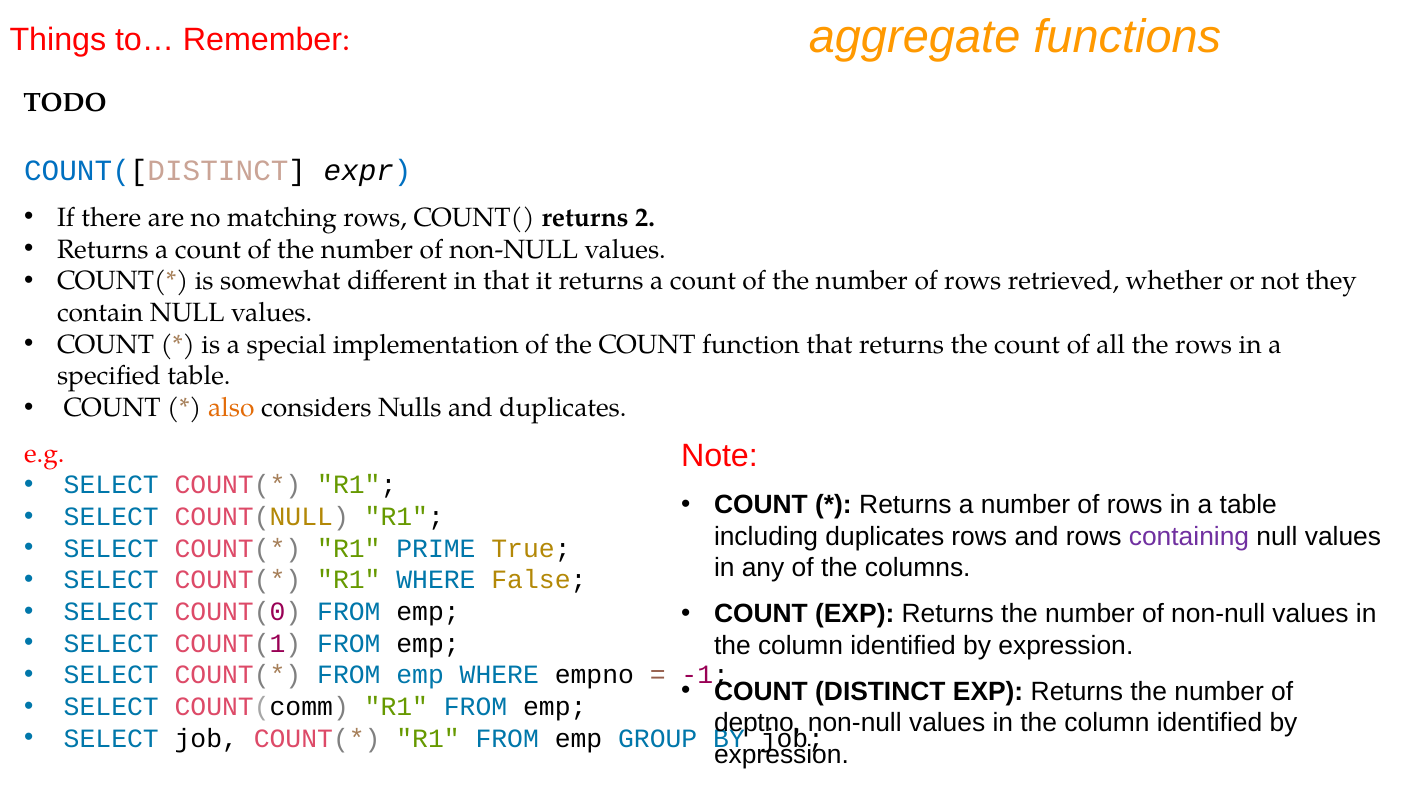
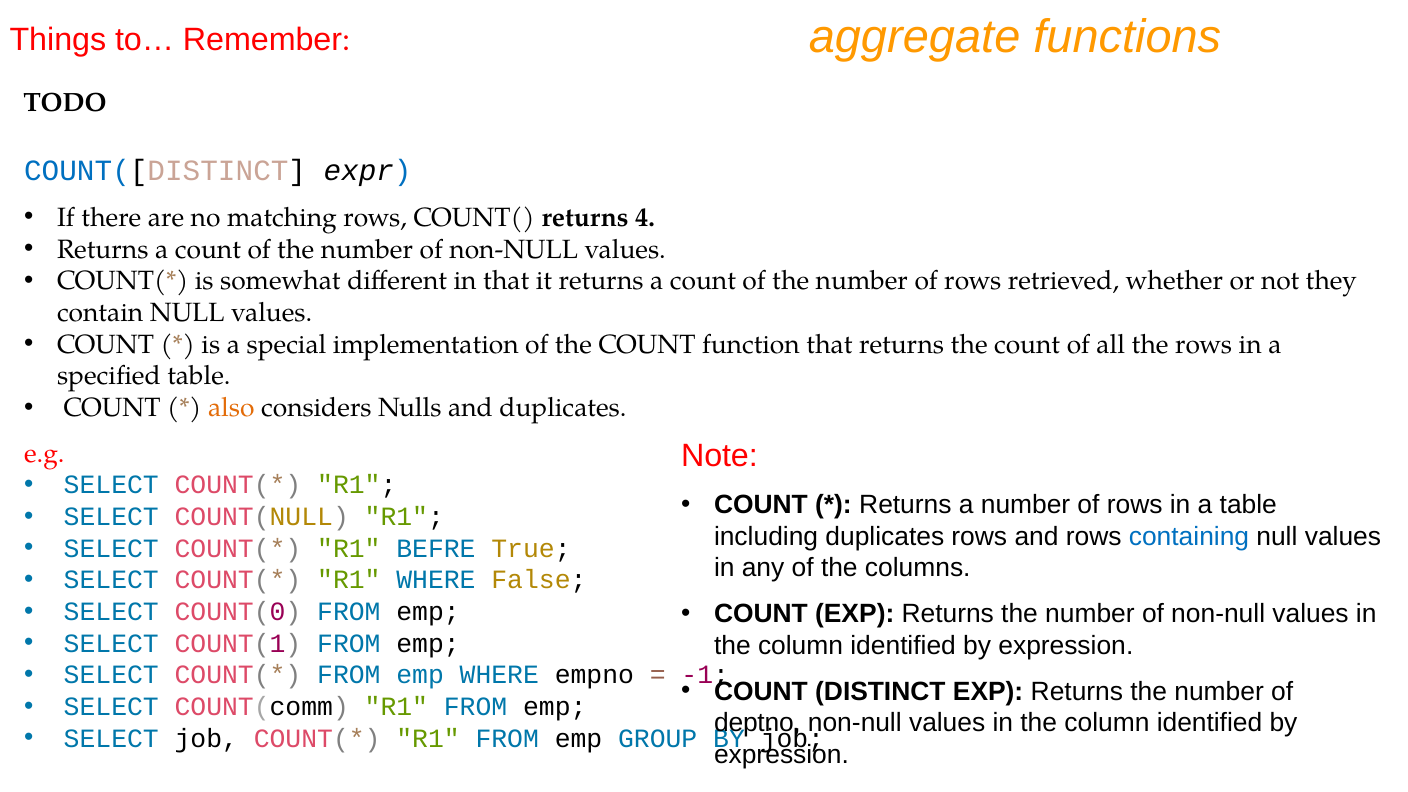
2: 2 -> 4 (645, 218)
containing colour: purple -> blue (1189, 537)
PRIME: PRIME -> BEFRE (436, 549)
